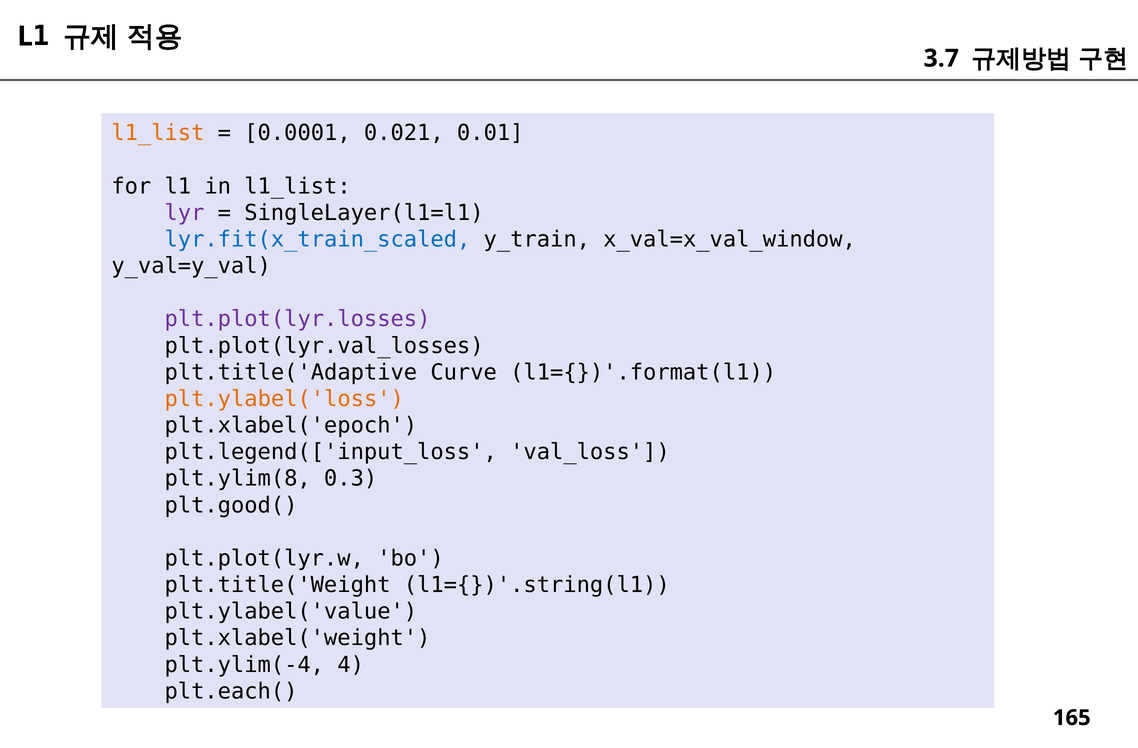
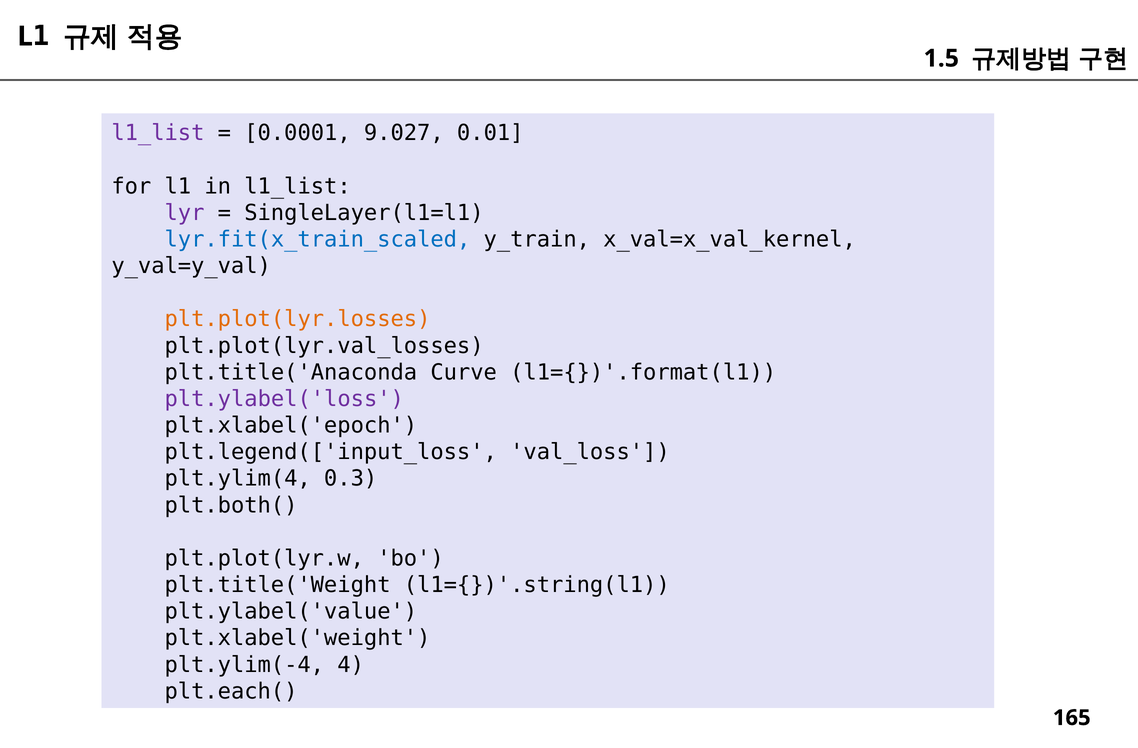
3.7: 3.7 -> 1.5 (941, 58)
l1_list colour: orange -> purple (158, 133)
0.021: 0.021 -> 9.027 (404, 133)
x_val=x_val_window: x_val=x_val_window -> x_val=x_val_kernel (730, 239)
plt.plot(lyr.losses colour: purple -> orange (298, 319)
plt.title('Adaptive: plt.title('Adaptive -> plt.title('Anaconda (291, 372)
plt.ylabel('loss colour: orange -> purple (284, 399)
plt.ylim(8: plt.ylim(8 -> plt.ylim(4 (238, 478)
plt.good(: plt.good( -> plt.both( (231, 505)
